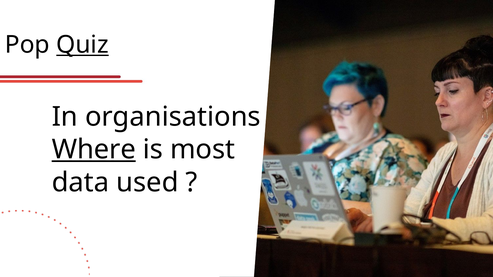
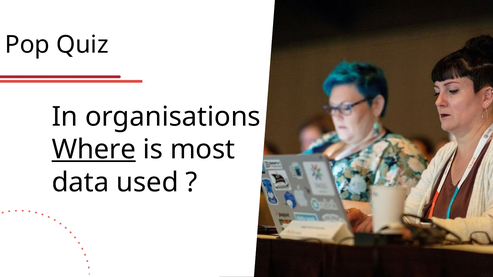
Quiz underline: present -> none (82, 45)
